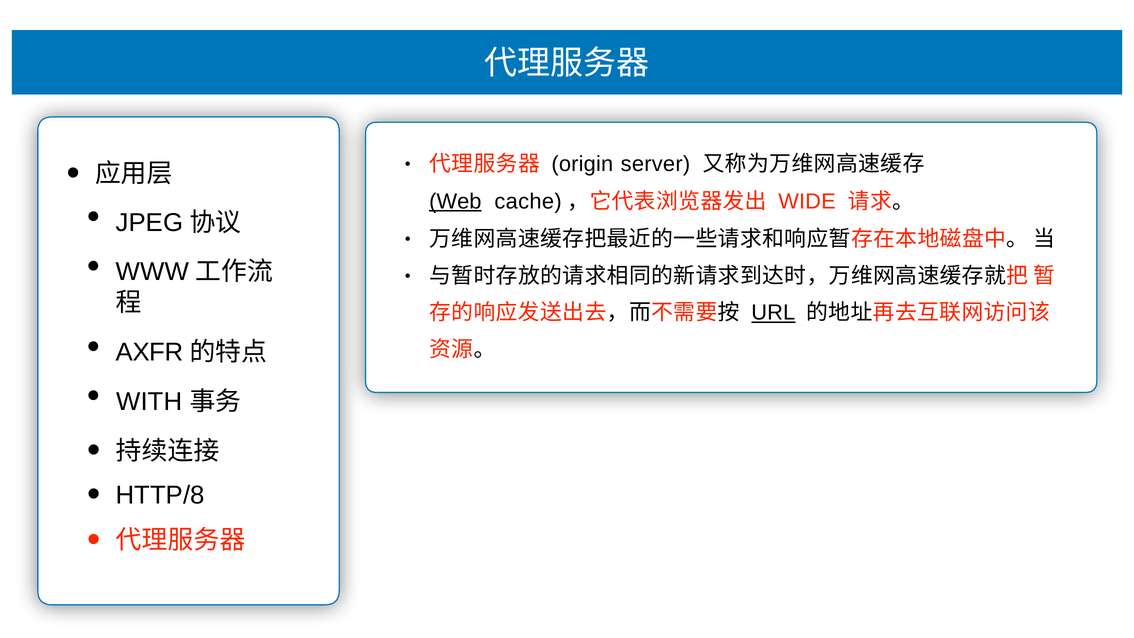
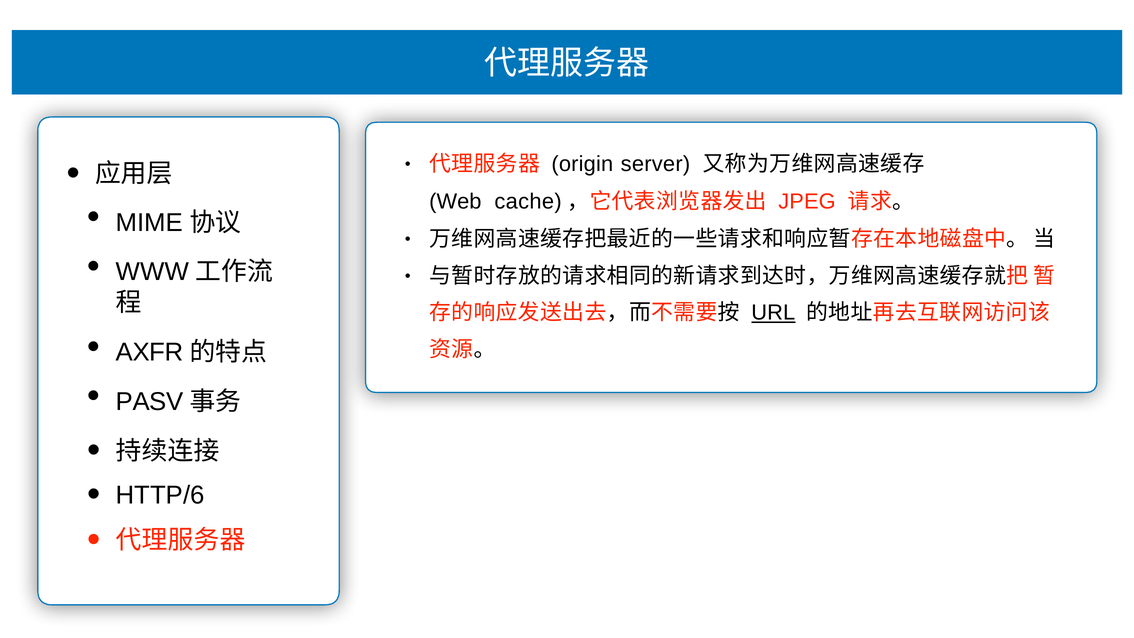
Web underline: present -> none (455, 201)
WIDE: WIDE -> JPEG (807, 201)
JPEG: JPEG -> MIME (149, 222)
WITH: WITH -> PASV (150, 402)
HTTP/8: HTTP/8 -> HTTP/6 (160, 495)
